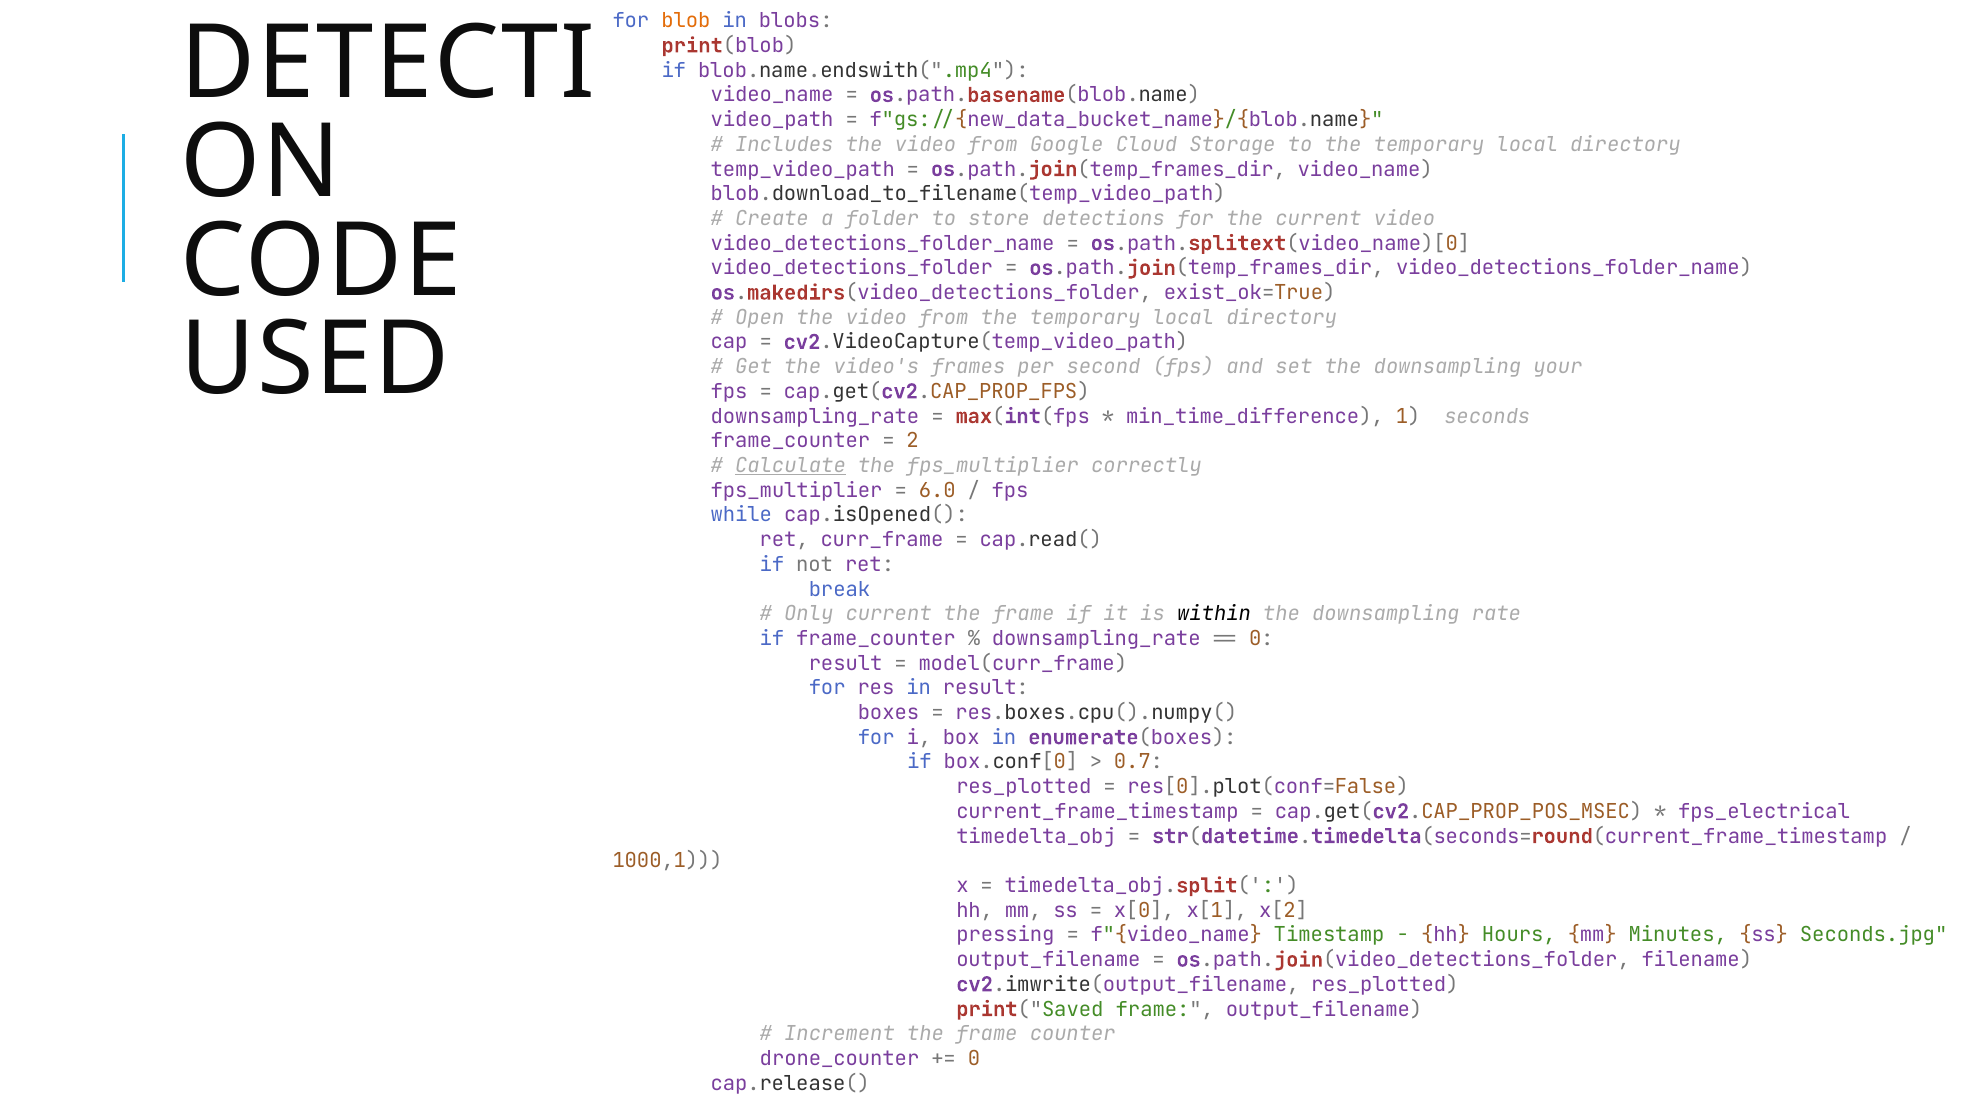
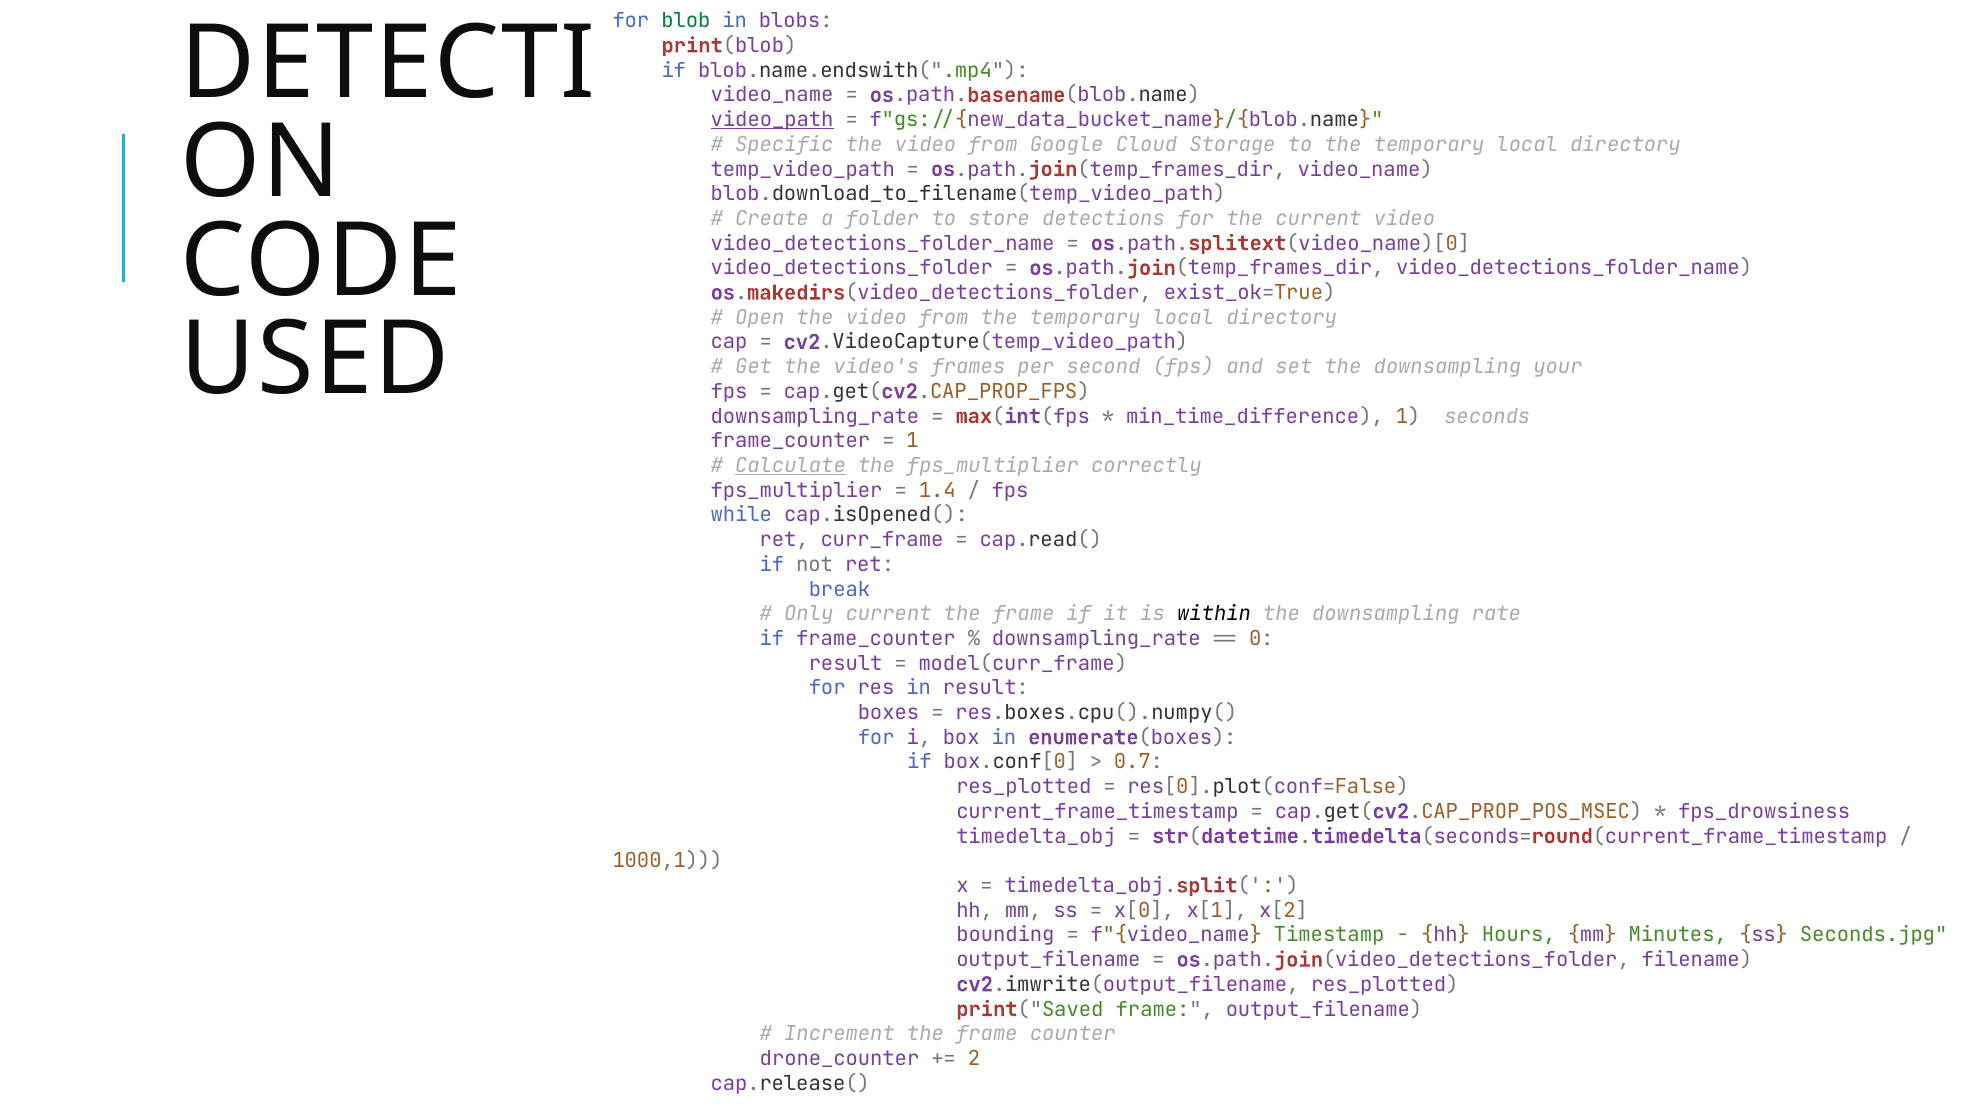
blob colour: orange -> green (686, 21)
video_path underline: none -> present (772, 120)
Includes: Includes -> Specific (784, 145)
2: 2 -> 1 (913, 441)
6.0: 6.0 -> 1.4 (937, 490)
fps_electrical: fps_electrical -> fps_drowsiness (1764, 811)
pressing: pressing -> bounding (1005, 935)
0: 0 -> 2 (974, 1058)
